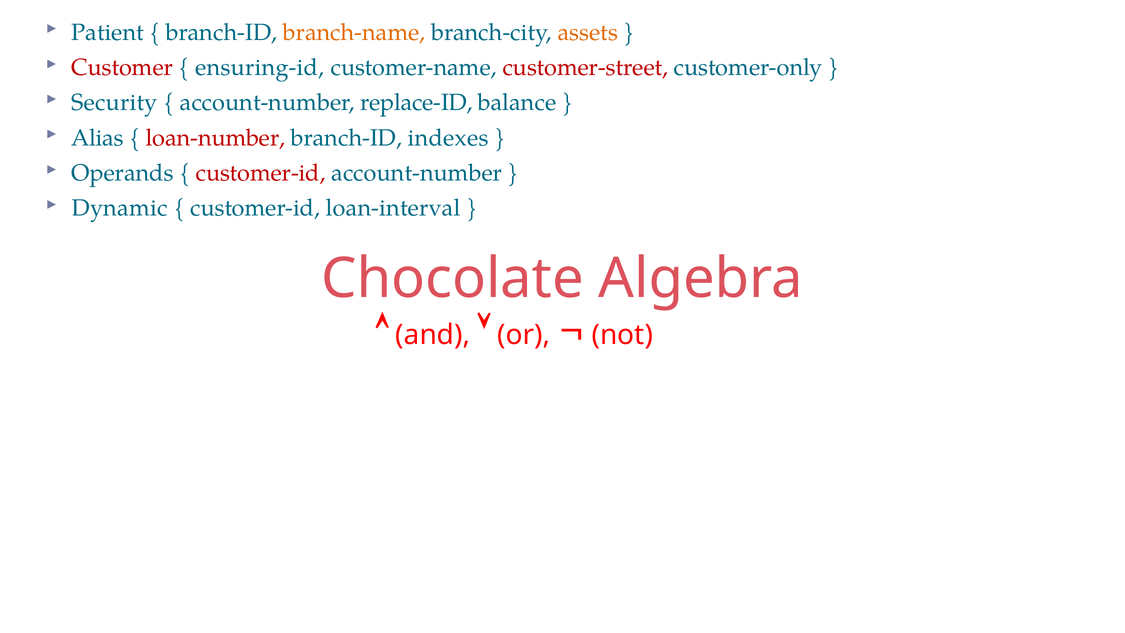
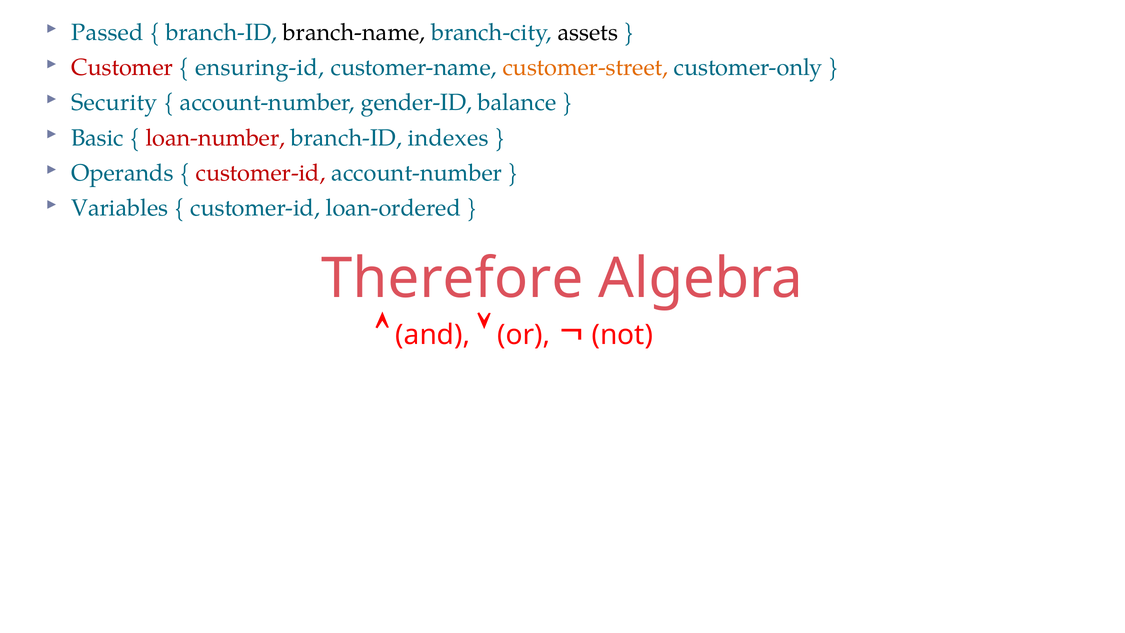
Patient: Patient -> Passed (107, 32)
branch-name colour: orange -> black (354, 32)
assets colour: orange -> black (588, 32)
customer-street colour: red -> orange (585, 67)
replace-ID: replace-ID -> gender-ID (416, 103)
Alias: Alias -> Basic (97, 138)
Dynamic: Dynamic -> Variables (120, 208)
loan-interval: loan-interval -> loan-ordered (393, 208)
Chocolate: Chocolate -> Therefore (452, 279)
